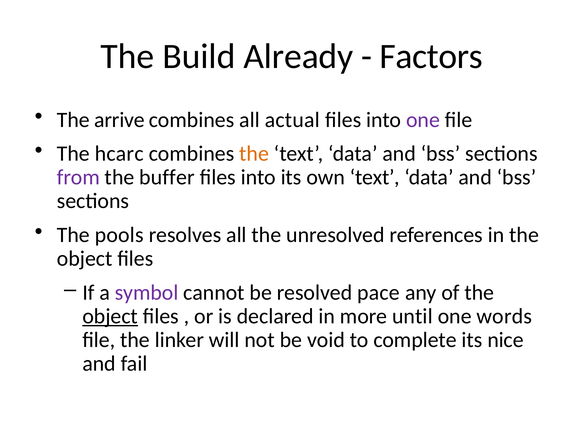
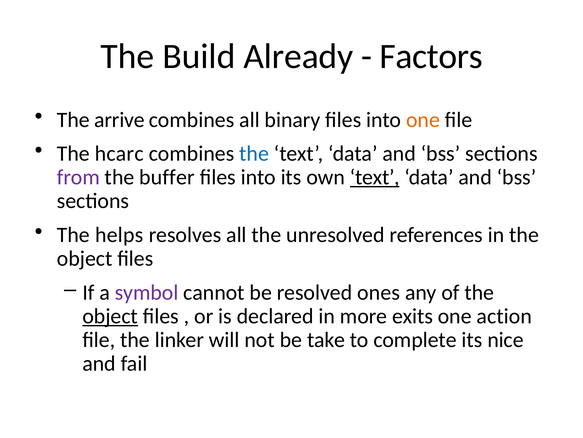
actual: actual -> binary (293, 120)
one colour: purple -> orange (423, 120)
the colour: orange -> blue (254, 153)
text underline: none -> present (375, 177)
pools: pools -> helps (119, 235)
pace: pace -> ones (379, 292)
until: until -> exits (412, 316)
words: words -> action (504, 316)
void: void -> take (326, 339)
